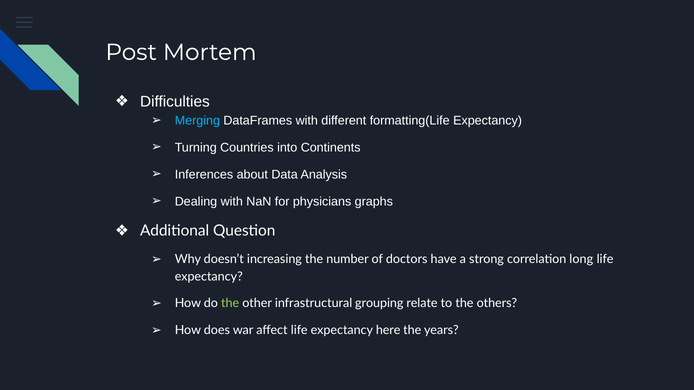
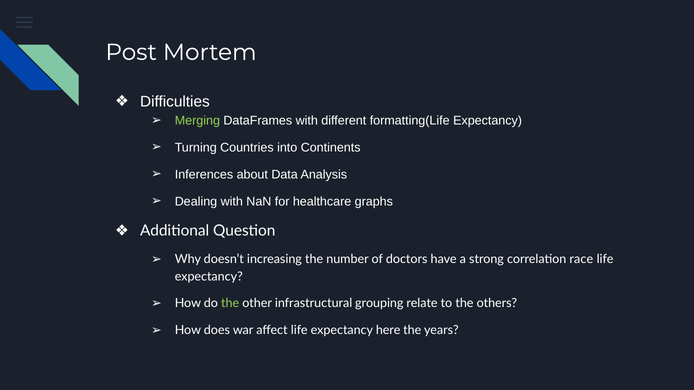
Merging colour: light blue -> light green (197, 121)
physicians: physicians -> healthcare (322, 202)
long: long -> race (581, 259)
